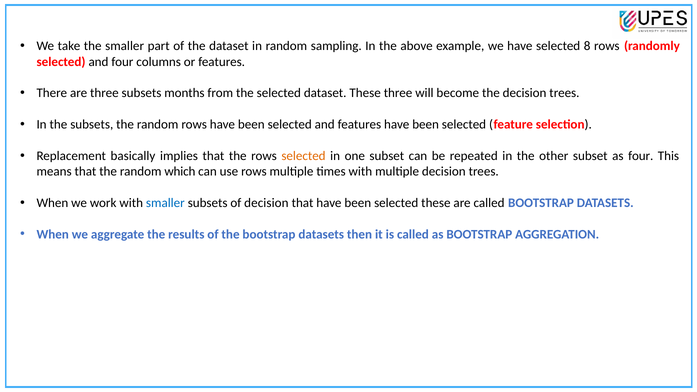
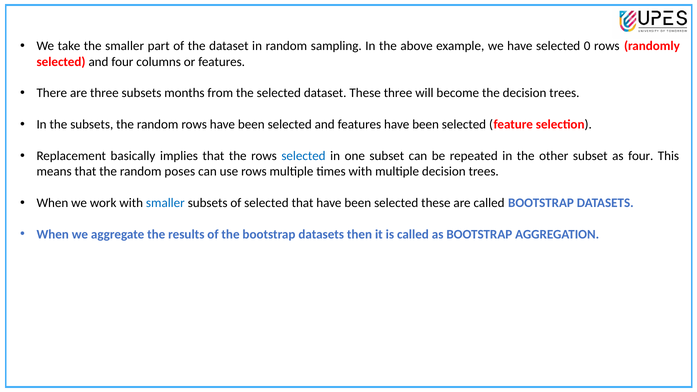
8: 8 -> 0 (587, 46)
selected colour: orange -> blue (303, 156)
which: which -> poses (180, 172)
of decision: decision -> selected (266, 203)
